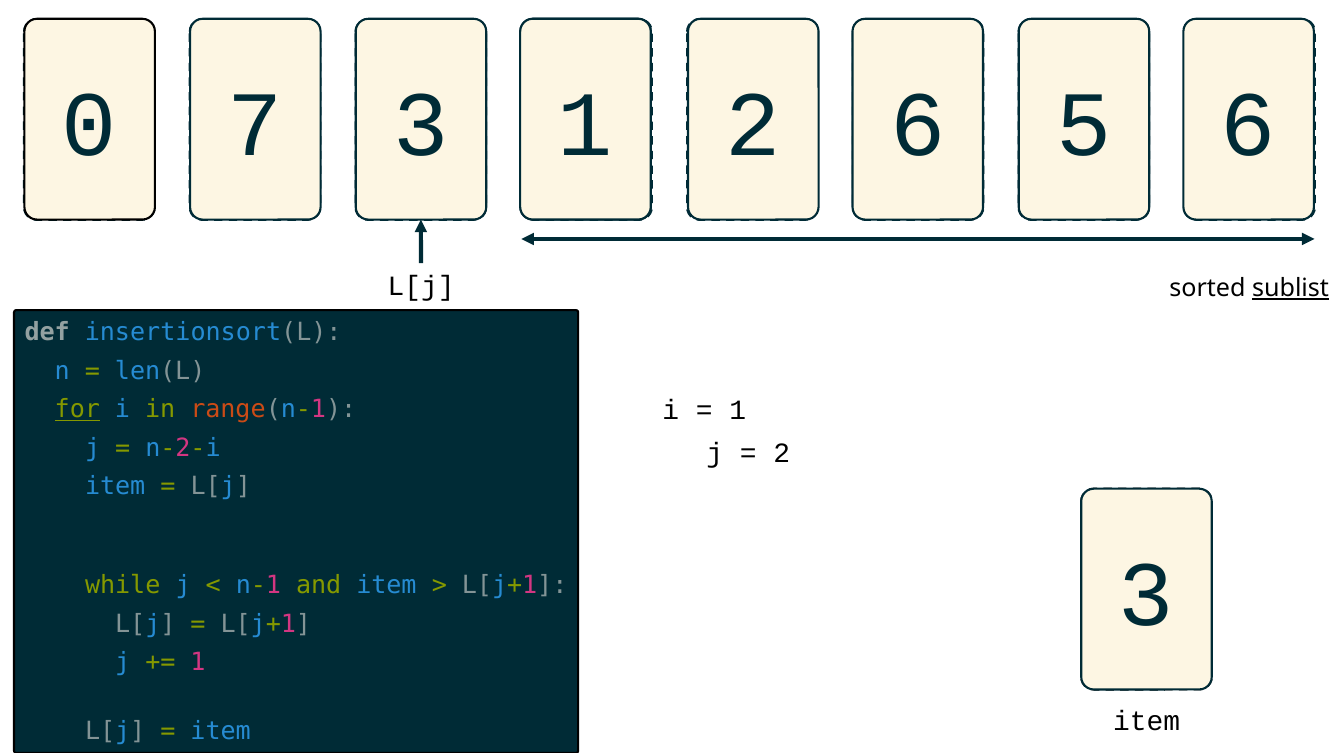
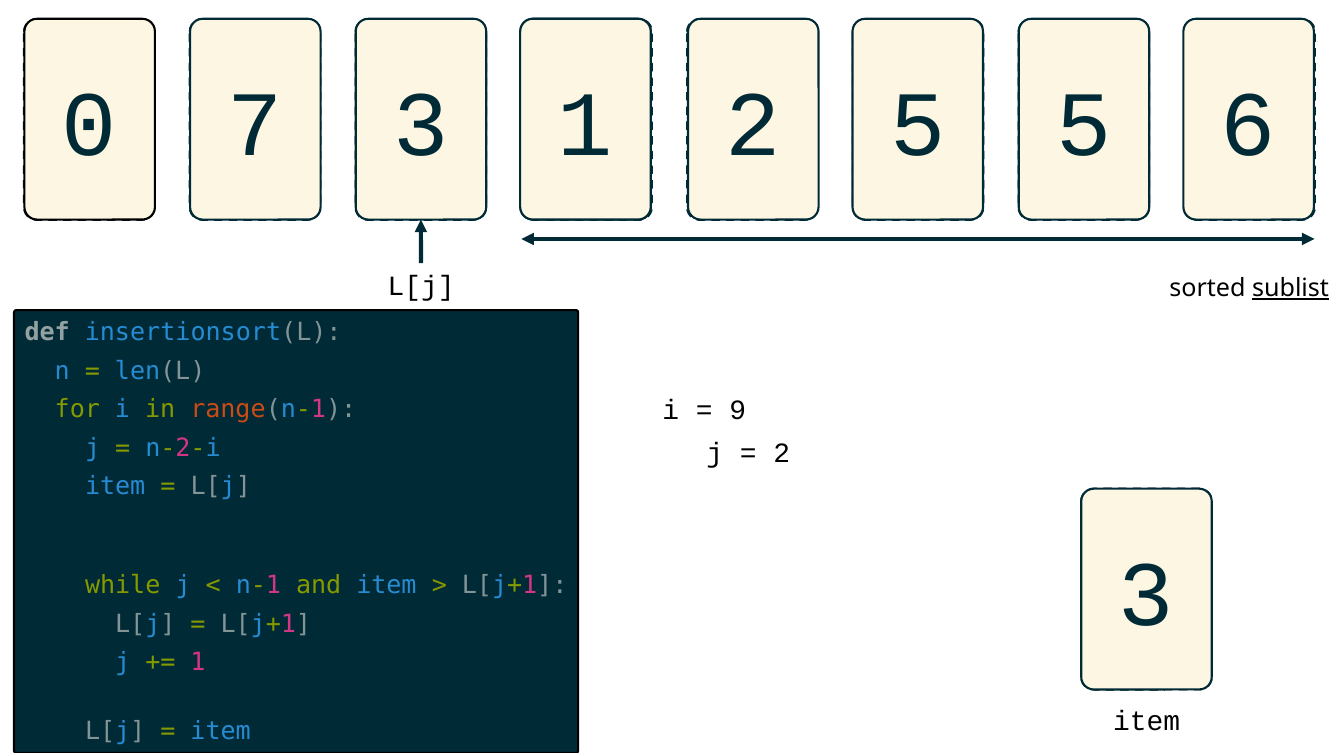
6: 6 -> 5 (918, 126)
for underline: present -> none (77, 410)
1: 1 -> 9 (738, 410)
